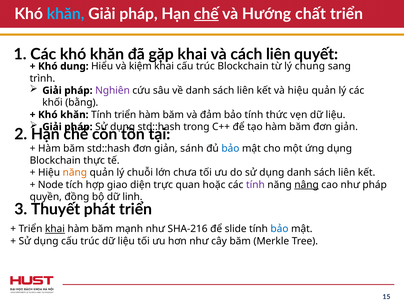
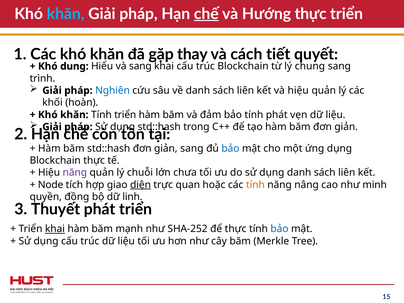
Hướng chất: chất -> thực (311, 14)
gặp khai: khai -> thay (192, 54)
cách liên: liên -> tiết (278, 54)
và kiệm: kiệm -> sang (140, 66)
Nghiên colour: purple -> blue (113, 91)
bằng: bằng -> hoàn (82, 103)
tính thức: thức -> phát (277, 115)
giản sánh: sánh -> sang (192, 148)
năng colour: orange -> purple (75, 173)
diện underline: none -> present (141, 185)
tính colour: purple -> orange (255, 185)
nâng underline: present -> none (307, 185)
như pháp: pháp -> minh (375, 185)
SHA-216: SHA-216 -> SHA-252 (188, 229)
để slide: slide -> thực (236, 229)
